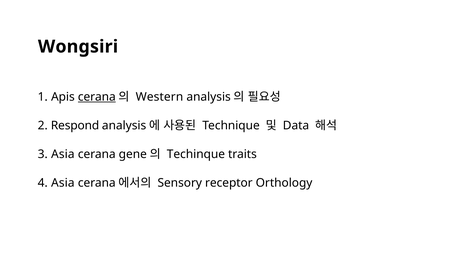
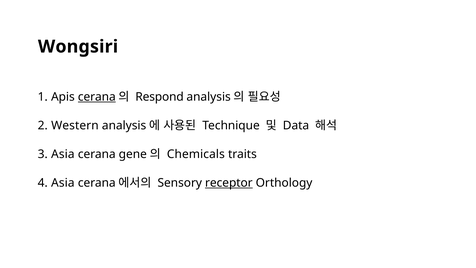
Western: Western -> Respond (160, 97)
Respond: Respond -> Western (75, 125)
Techinque: Techinque -> Chemicals (196, 154)
receptor underline: none -> present (229, 183)
